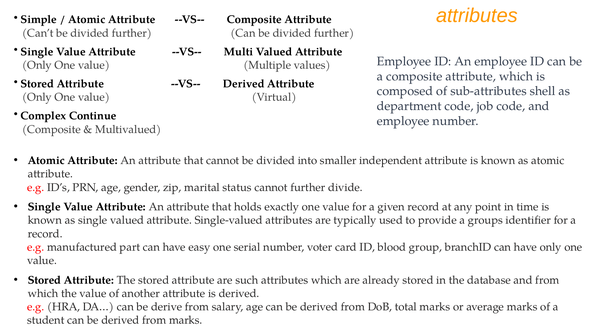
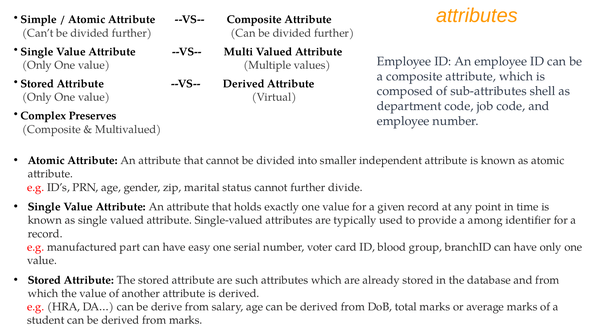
Continue: Continue -> Preserves (93, 116)
groups: groups -> among (485, 220)
